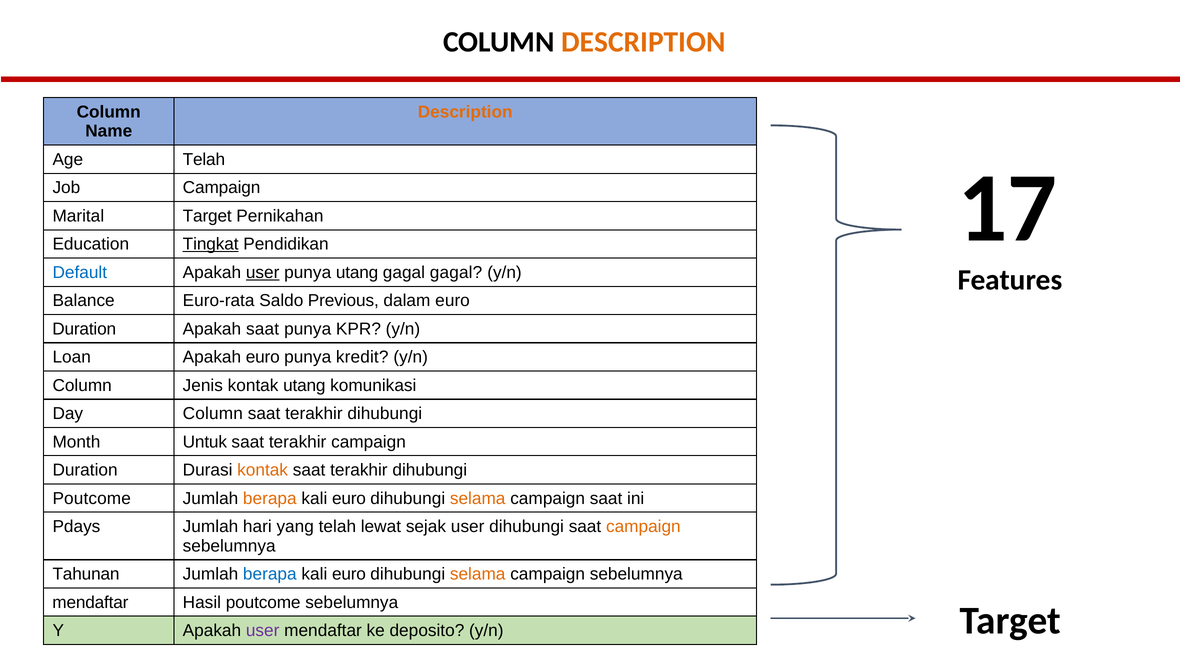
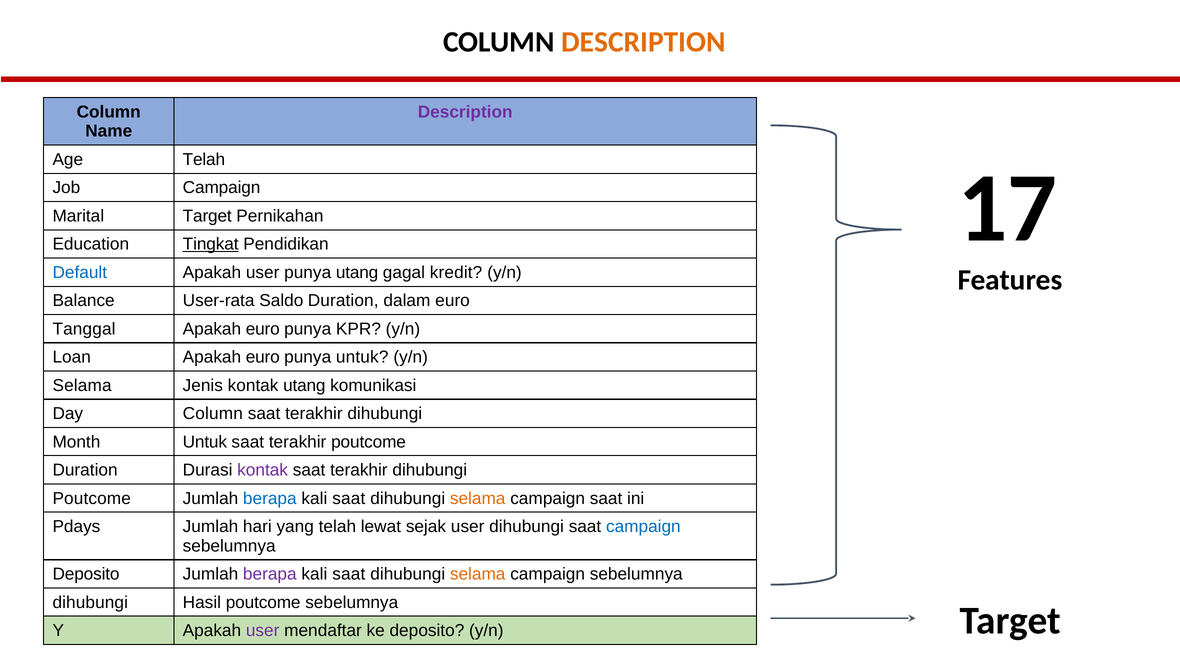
Description colour: orange -> purple (465, 112)
user underline: present -> none (263, 272)
gagal gagal: gagal -> kredit (456, 272)
Euro-rata: Euro-rata -> User-rata (219, 301)
Saldo Previous: Previous -> Duration (343, 301)
Duration: Duration -> Tanggal (84, 329)
saat: saat -> euro (263, 329)
punya kredit: kredit -> untuk (362, 357)
Column: Column -> Selama (82, 385)
terakhir campaign: campaign -> poutcome (369, 442)
kontak colour: orange -> purple (263, 470)
berapa colour: orange -> blue (270, 498)
euro: euro -> saat (349, 498)
campaign colour: orange -> blue (643, 526)
Tahunan: Tahunan -> Deposito (86, 574)
berapa colour: blue -> purple (270, 574)
euro: euro -> saat (349, 574)
mendaftar: mendaftar -> dihubungi (90, 602)
